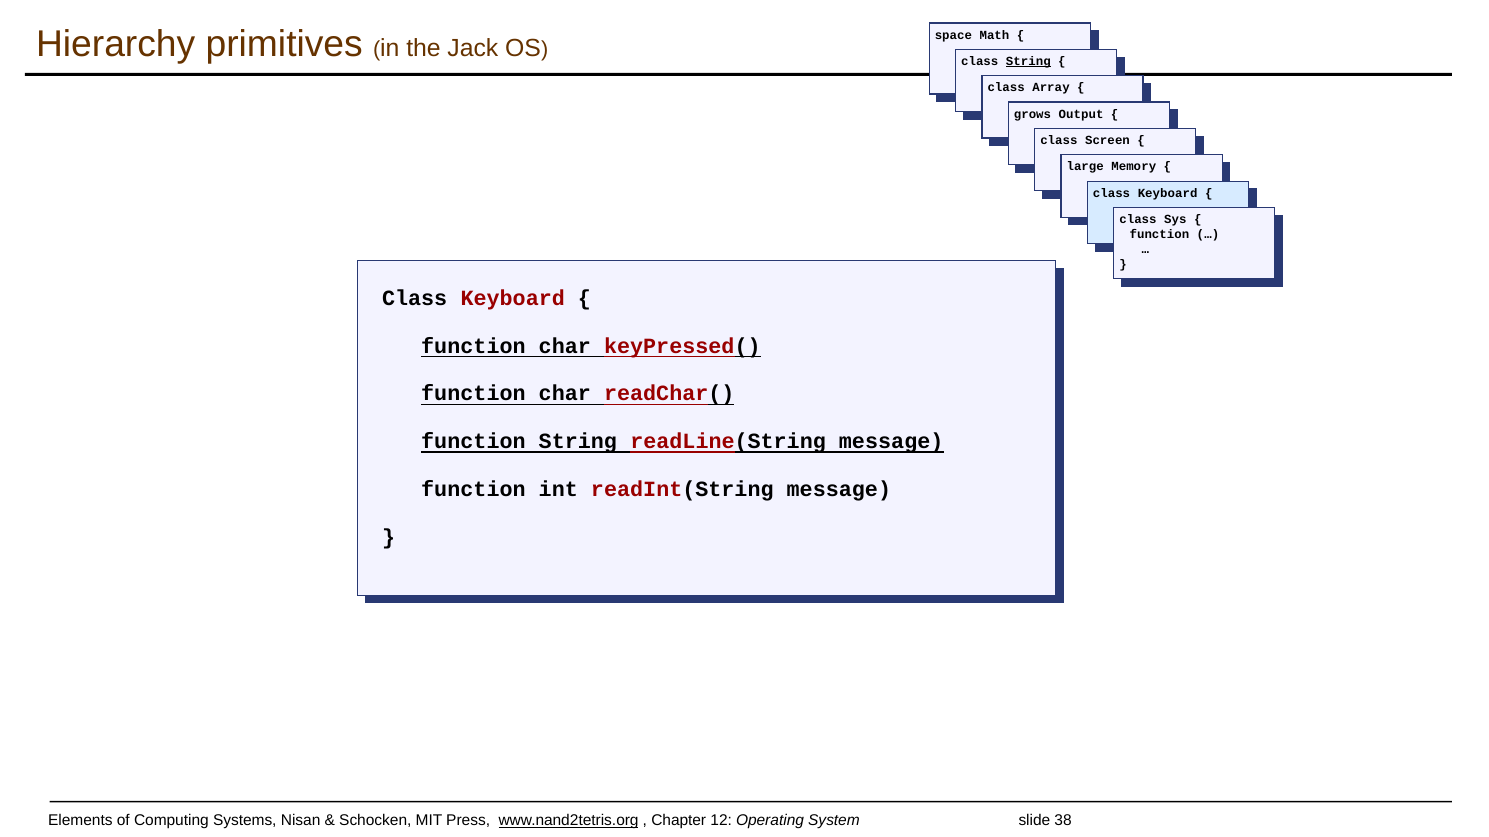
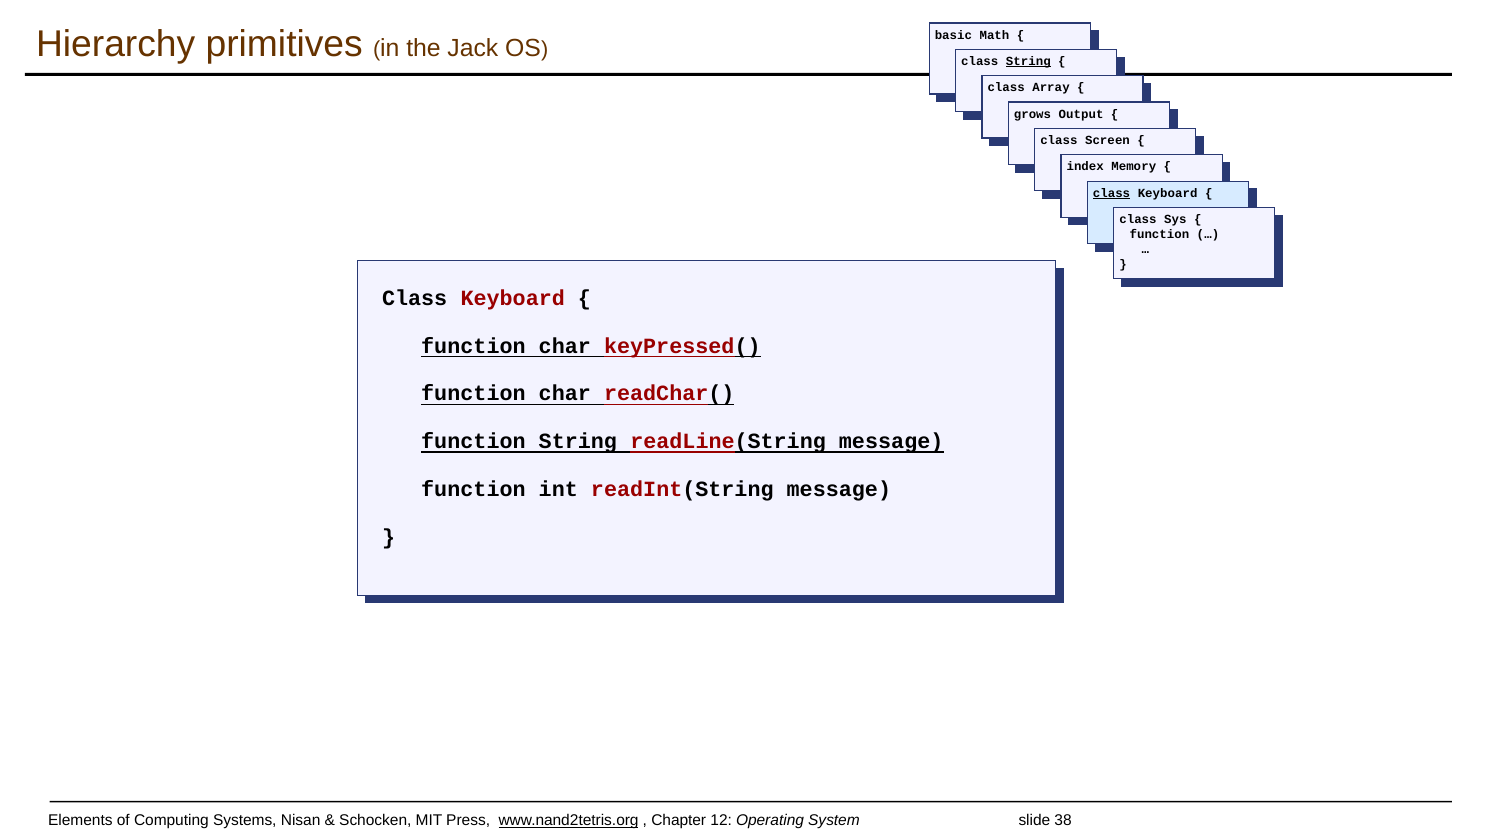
space: space -> basic (953, 35)
large: large -> index (1085, 167)
class underline: none -> present (1112, 193)
